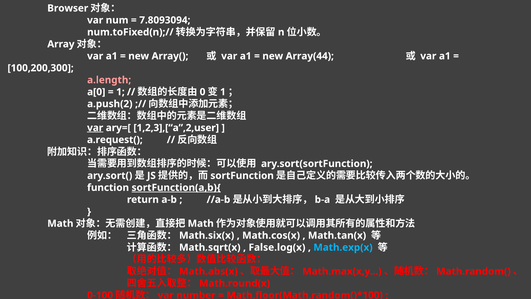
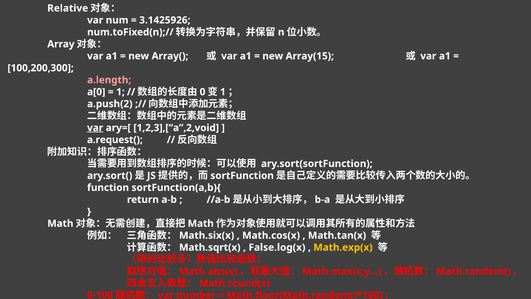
Browser: Browser -> Relative (68, 8)
7.8093094: 7.8093094 -> 3.1425926 (165, 20)
Array(44: Array(44 -> Array(15 (310, 56)
1,2,3],[“a”,2,user: 1,2,3],[“a”,2,user -> 1,2,3],[“a”,2,void (176, 128)
sortFunction(a,b){ underline: present -> none (176, 187)
Math.exp(x colour: light blue -> yellow (343, 247)
